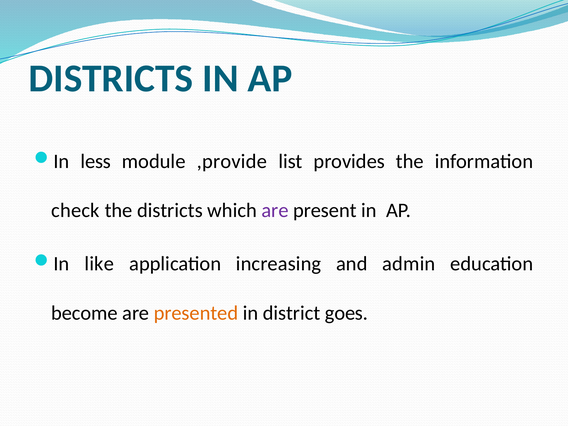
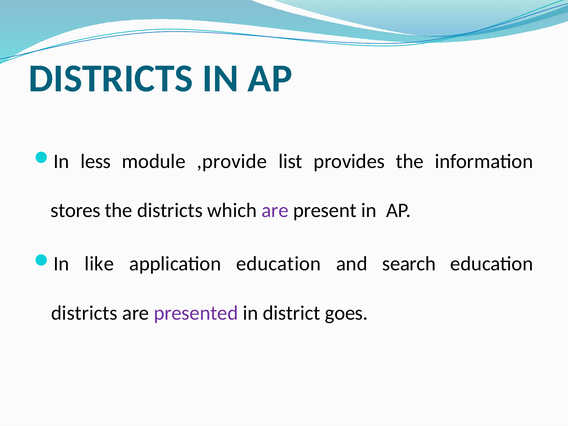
check: check -> stores (76, 211)
application increasing: increasing -> education (279, 264)
admin: admin -> search (409, 264)
become: become -> districts (84, 313)
presented colour: orange -> purple (196, 313)
